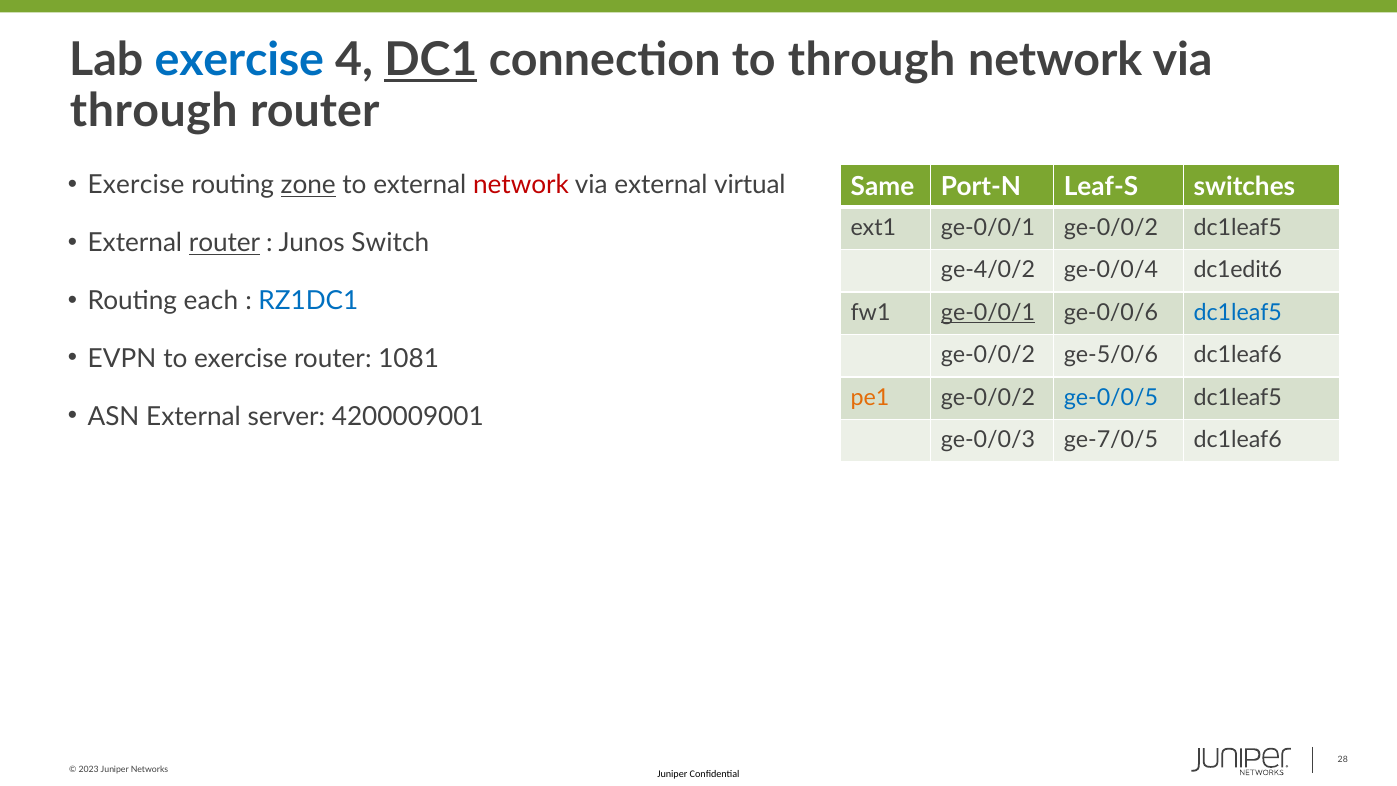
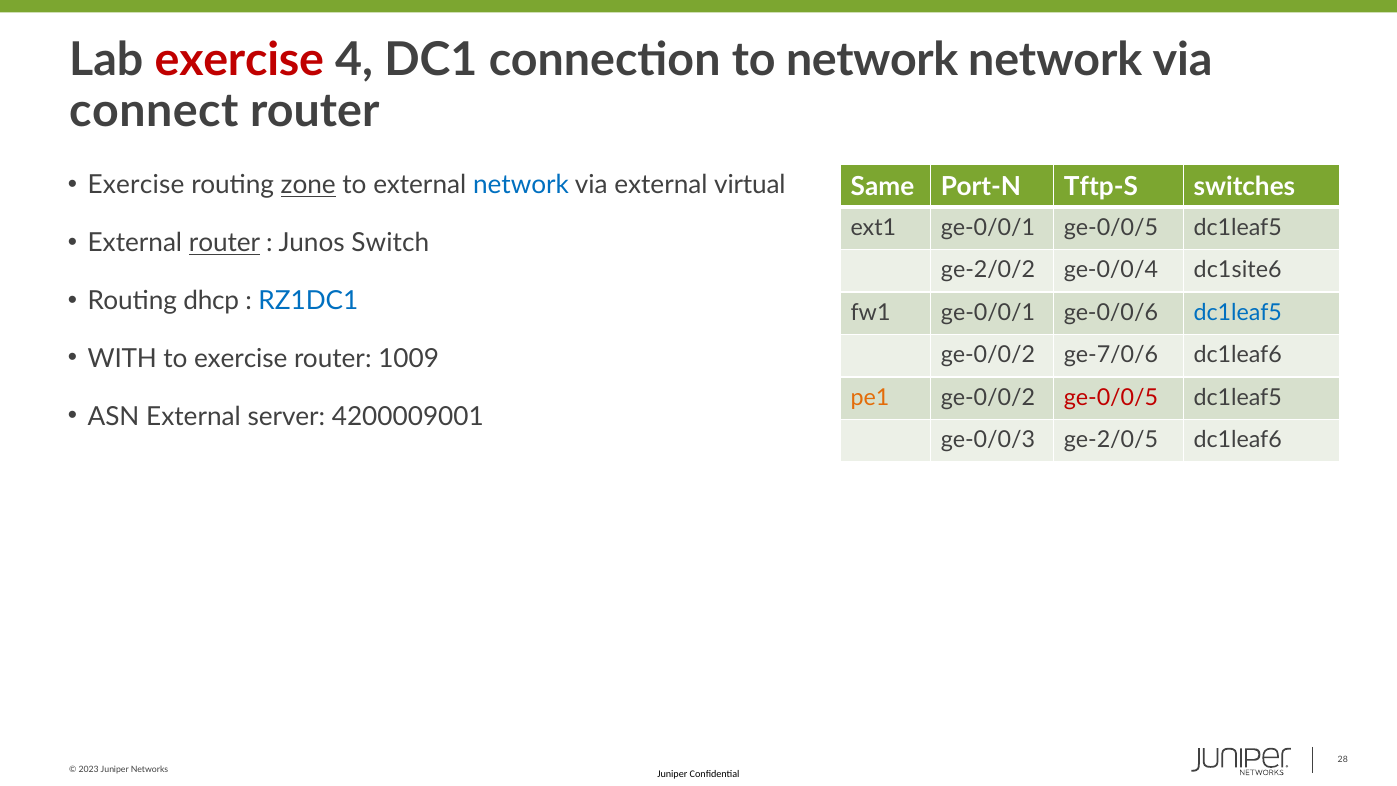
exercise colour: blue -> red (239, 61)
DC1 underline: present -> none (431, 61)
to through: through -> network (872, 61)
through: through -> connect (154, 111)
network colour: red -> blue (521, 185)
Leaf-S: Leaf-S -> Tftp-S (1101, 187)
ge-0/0/1 ge-0/0/2: ge-0/0/2 -> ge-0/0/5 (1111, 227)
ge-4/0/2: ge-4/0/2 -> ge-2/0/2 (988, 270)
dc1edit6: dc1edit6 -> dc1site6 (1238, 270)
each: each -> dhcp (211, 301)
ge-0/0/1 underline: present -> none (988, 312)
EVPN: EVPN -> WITH (122, 359)
1081: 1081 -> 1009 (409, 359)
ge-5/0/6: ge-5/0/6 -> ge-7/0/6 (1111, 355)
ge-0/0/5 colour: blue -> red (1111, 397)
ge-7/0/5: ge-7/0/5 -> ge-2/0/5 (1111, 440)
